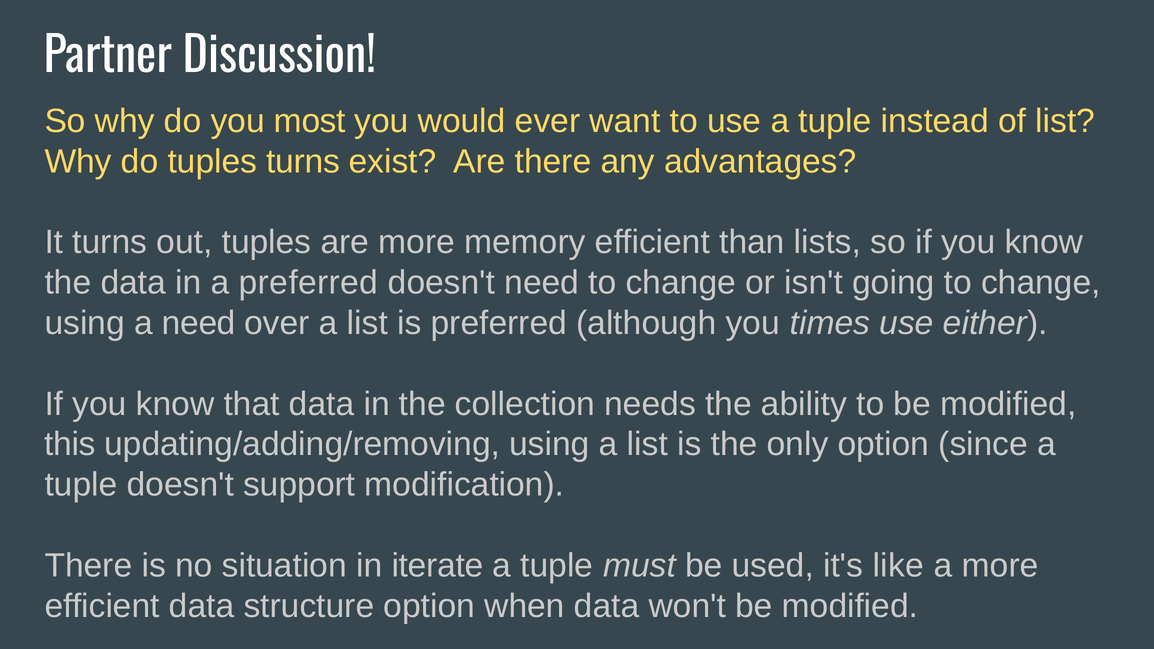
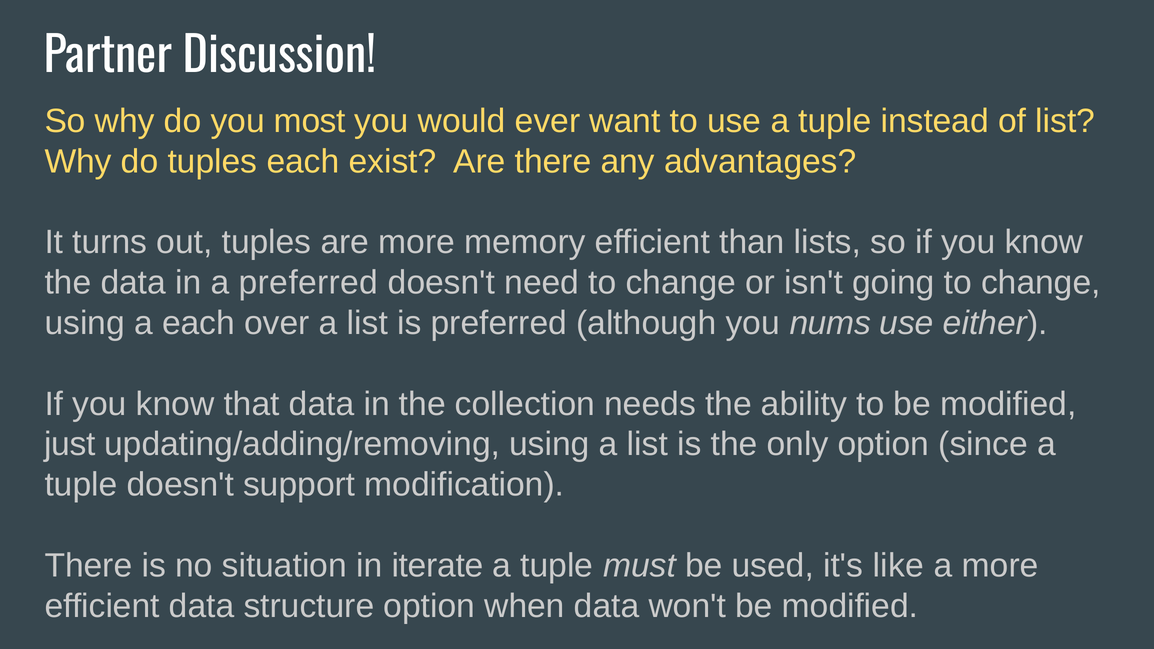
tuples turns: turns -> each (303, 162)
a need: need -> each (199, 323)
times: times -> nums (830, 323)
this: this -> just (70, 444)
